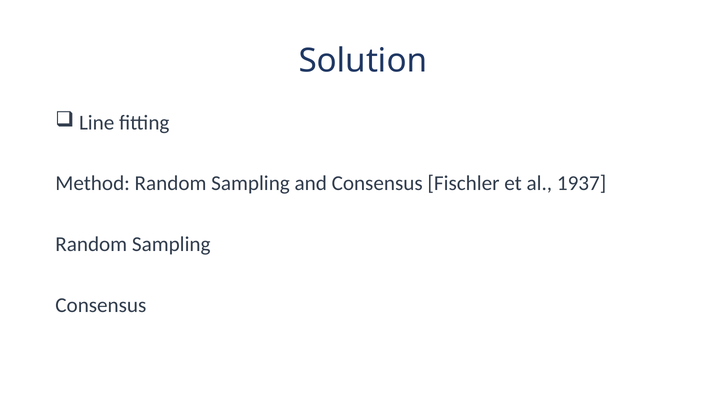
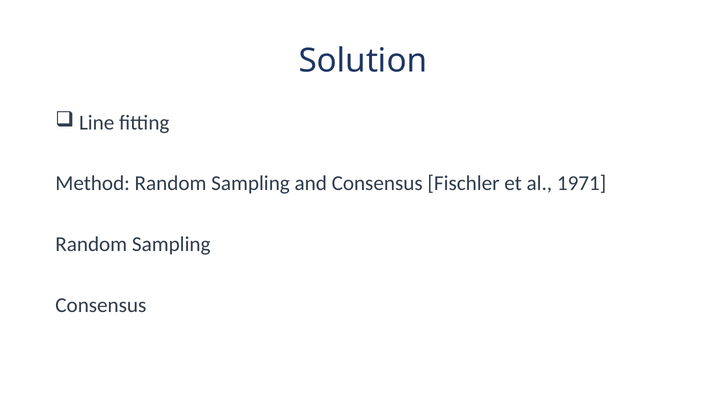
1937: 1937 -> 1971 (582, 184)
